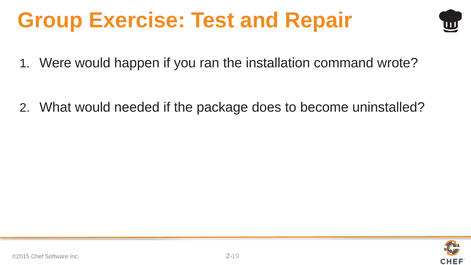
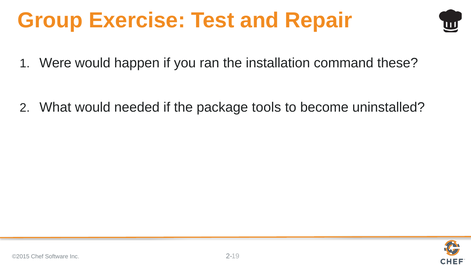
wrote: wrote -> these (398, 63)
does: does -> tools (266, 107)
